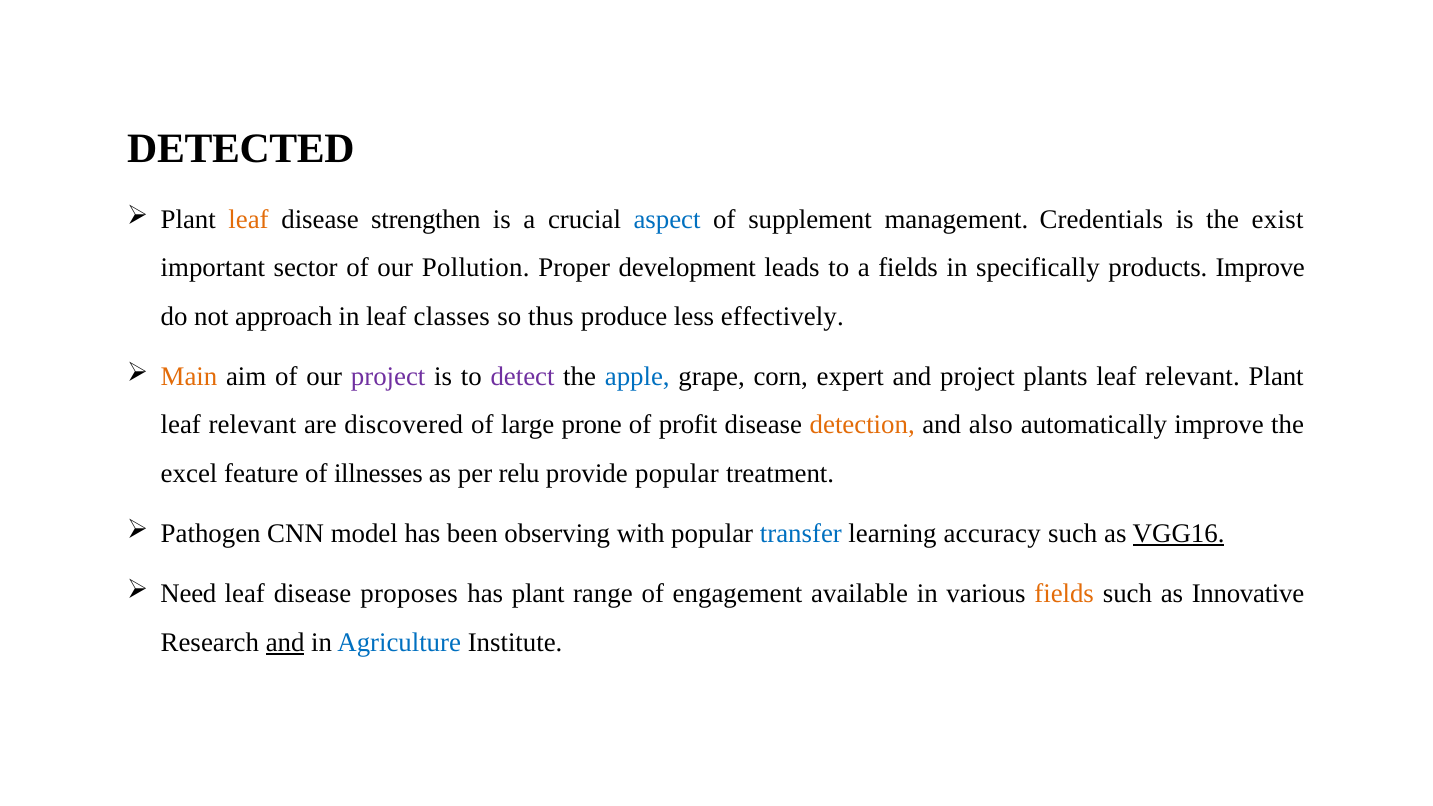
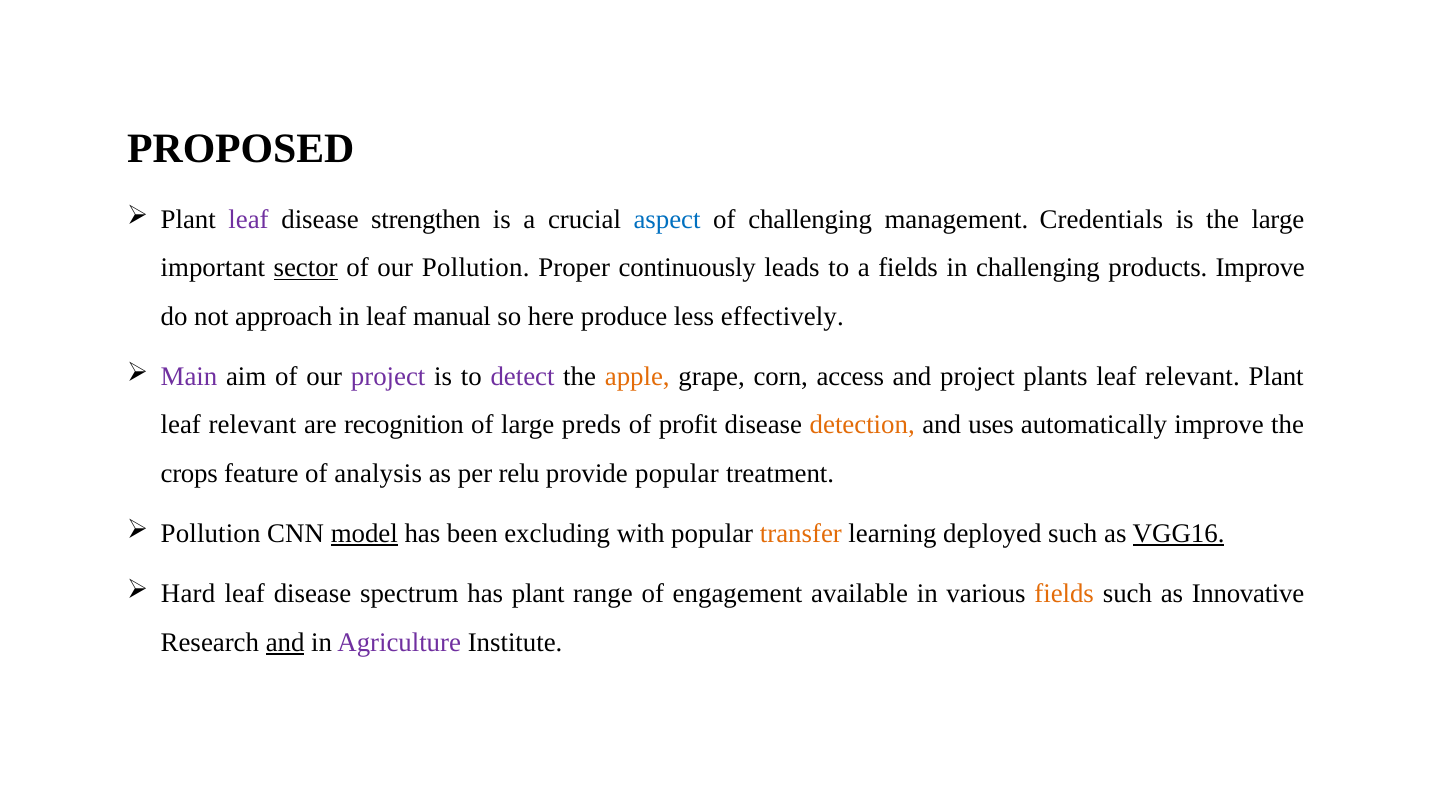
DETECTED: DETECTED -> PROPOSED (241, 148)
leaf colour: orange -> purple (249, 220)
of supplement: supplement -> challenging (810, 220)
the exist: exist -> large (1278, 220)
sector underline: none -> present (306, 268)
development: development -> continuously (687, 268)
in specifically: specifically -> challenging (1038, 268)
classes: classes -> manual (452, 316)
thus: thus -> here (551, 316)
Main colour: orange -> purple (189, 377)
apple colour: blue -> orange (637, 377)
expert: expert -> access (850, 377)
discovered: discovered -> recognition (404, 425)
prone: prone -> preds (591, 425)
also: also -> uses (991, 425)
excel: excel -> crops (189, 473)
illnesses: illnesses -> analysis (378, 473)
Pathogen: Pathogen -> Pollution (211, 534)
model underline: none -> present (364, 534)
observing: observing -> excluding (557, 534)
transfer colour: blue -> orange (801, 534)
accuracy: accuracy -> deployed (992, 534)
Need: Need -> Hard (188, 594)
proposes: proposes -> spectrum (409, 594)
Agriculture colour: blue -> purple (399, 642)
